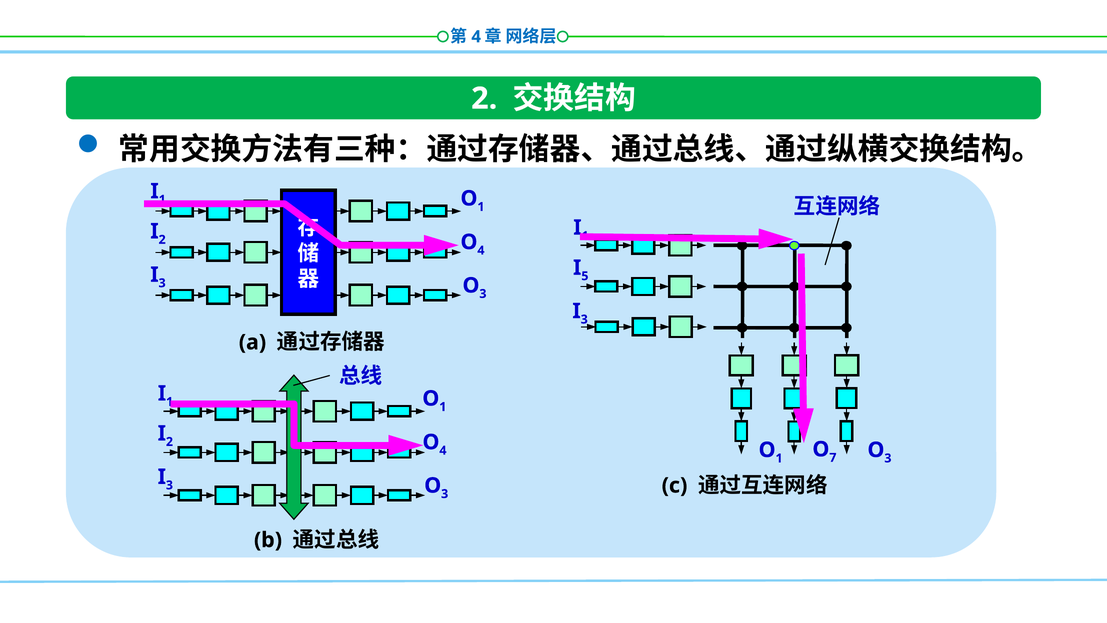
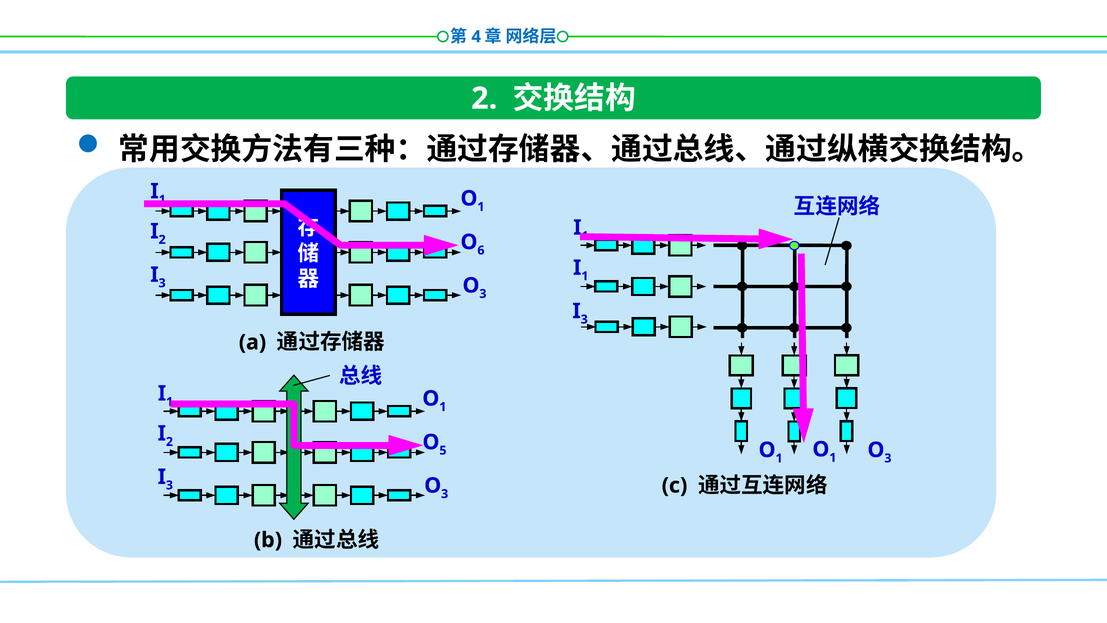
4: 4 -> 6 (481, 250)
5: 5 -> 1 (585, 276)
4: 4 -> 5 (443, 450)
7: 7 -> 1 (833, 457)
